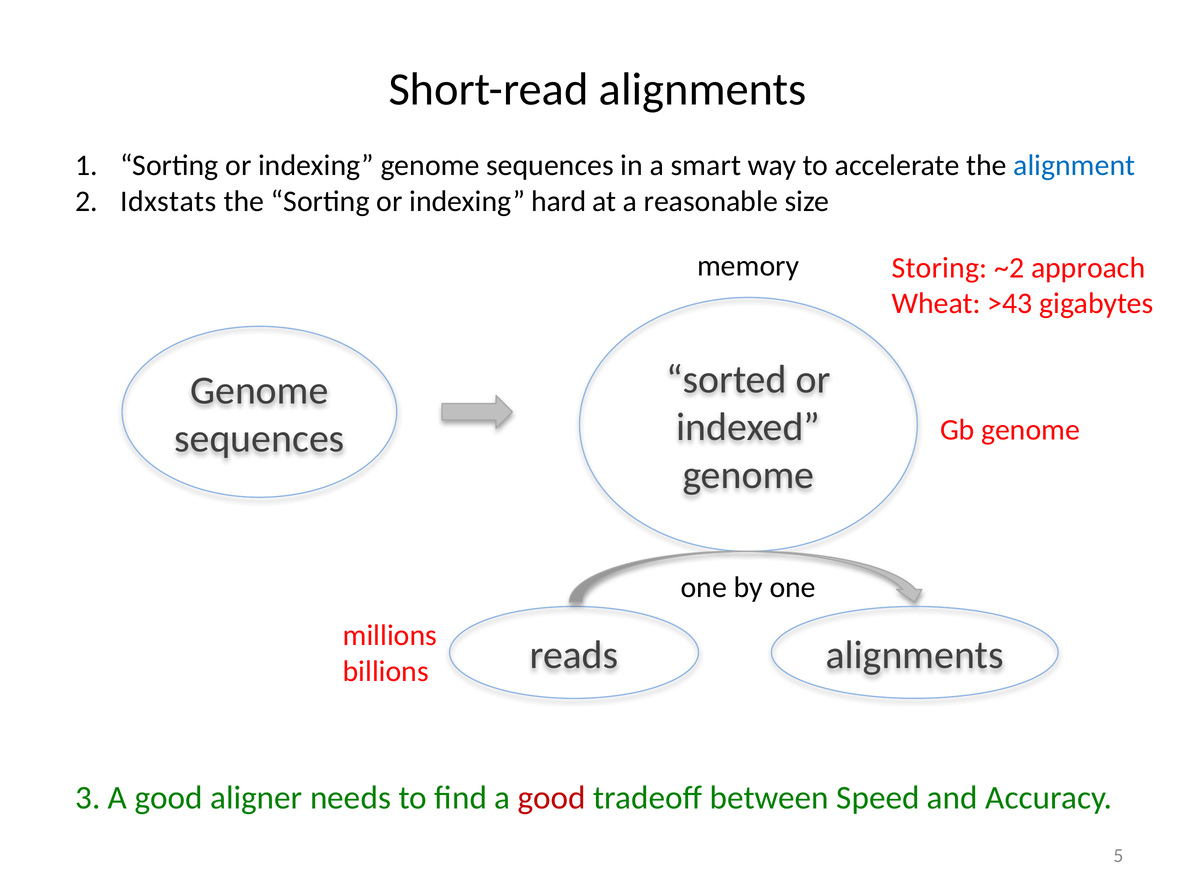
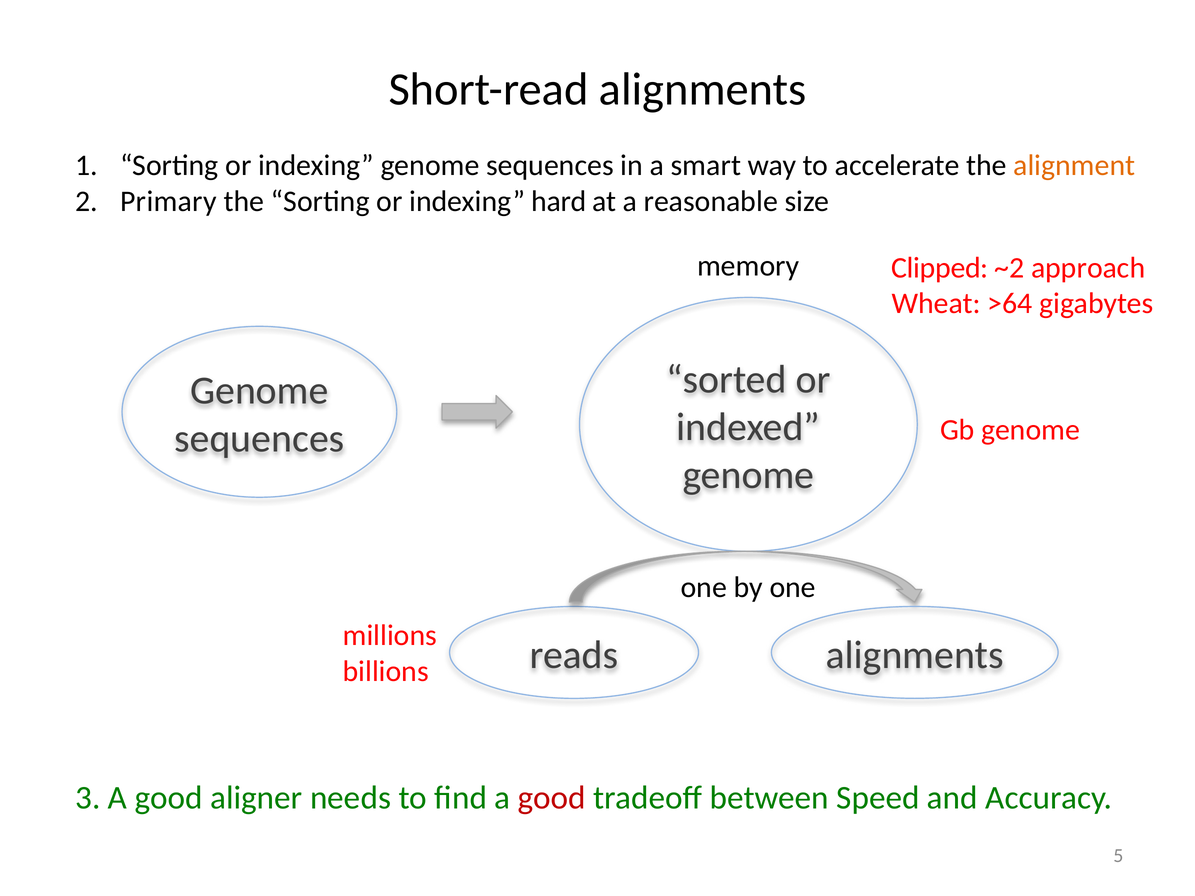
alignment colour: blue -> orange (1074, 166)
Idxstats: Idxstats -> Primary (168, 201)
Storing: Storing -> Clipped (940, 268)
>43: >43 -> >64 (1010, 304)
